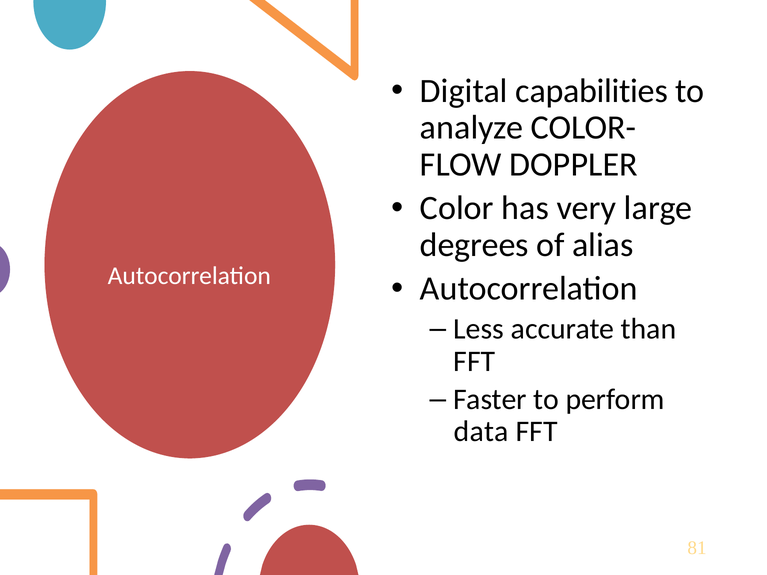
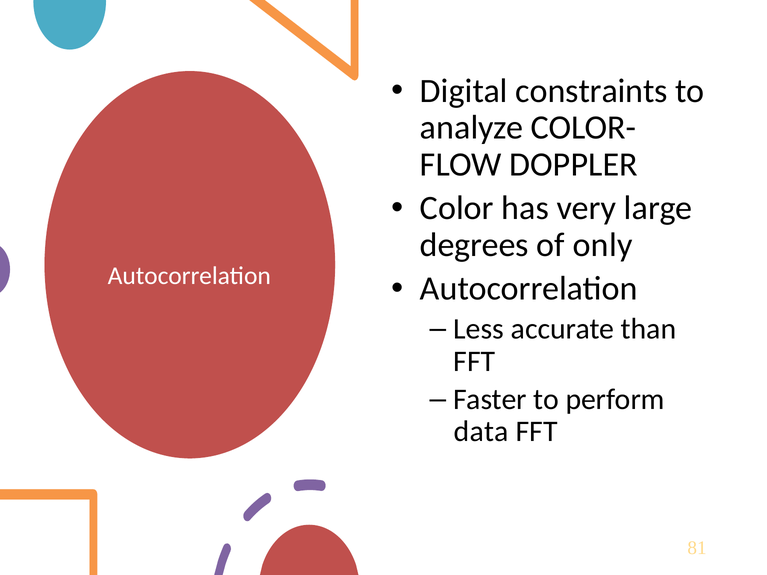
capabilities: capabilities -> constraints (592, 91)
alias: alias -> only (603, 245)
